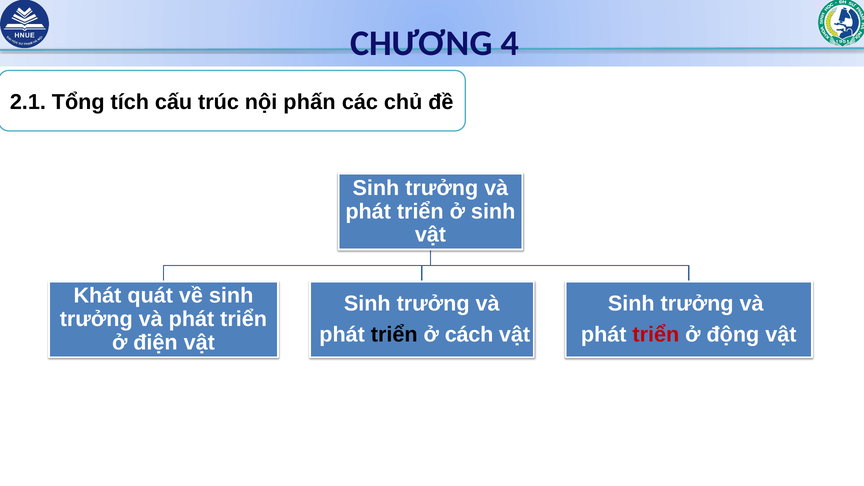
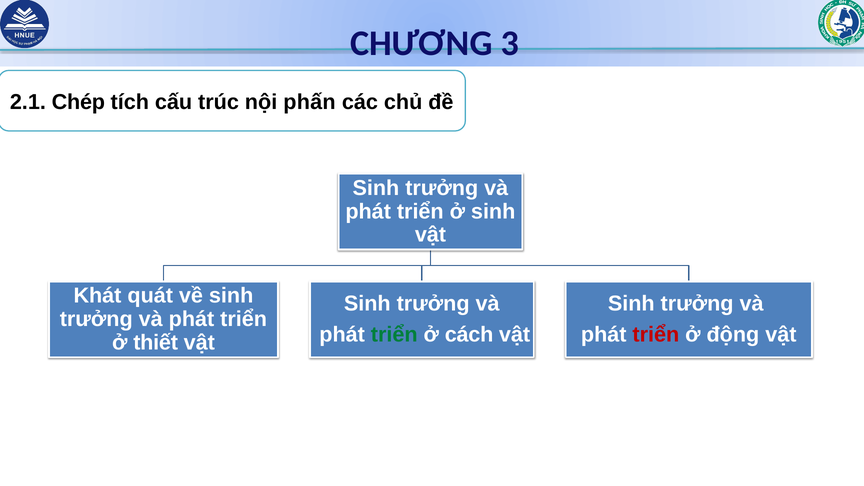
4: 4 -> 3 (510, 44)
Tổng: Tổng -> Chép (78, 102)
triển colour: black -> green (394, 335)
điện: điện -> thiết (156, 343)
